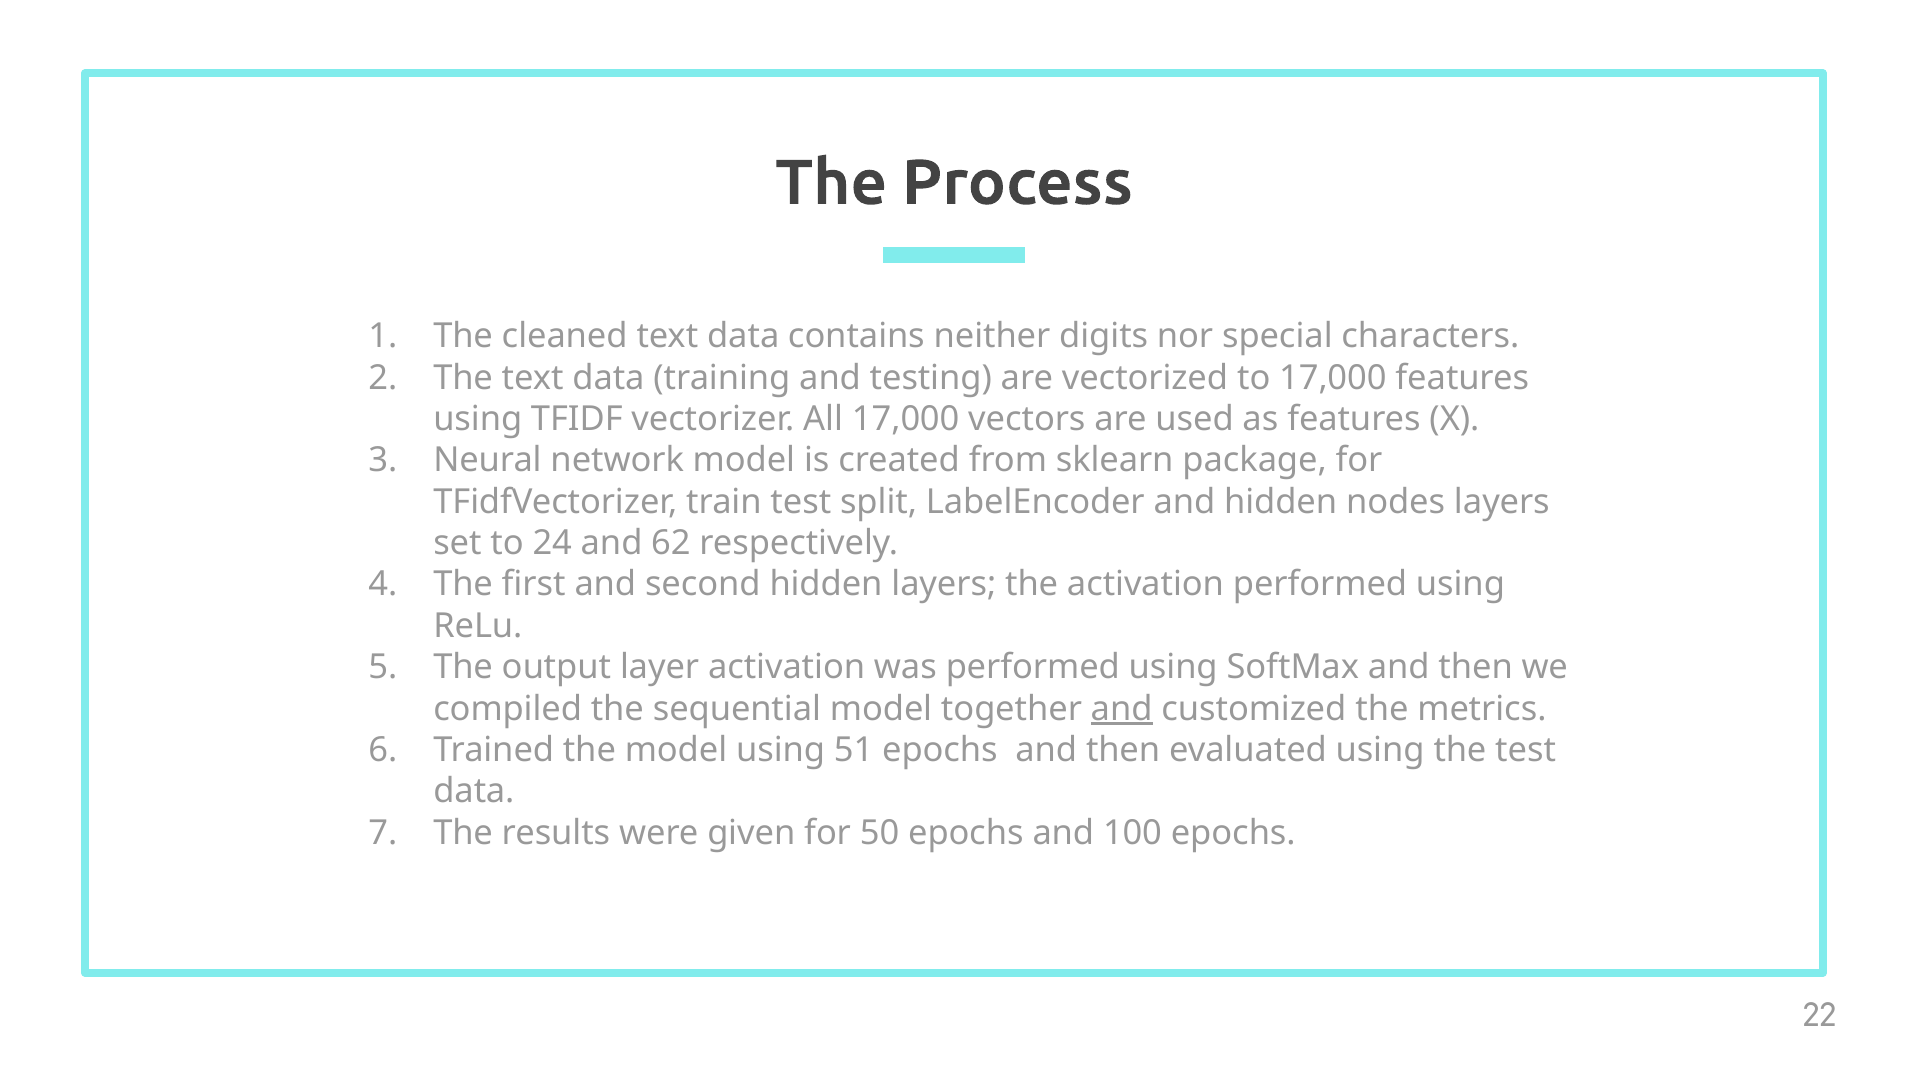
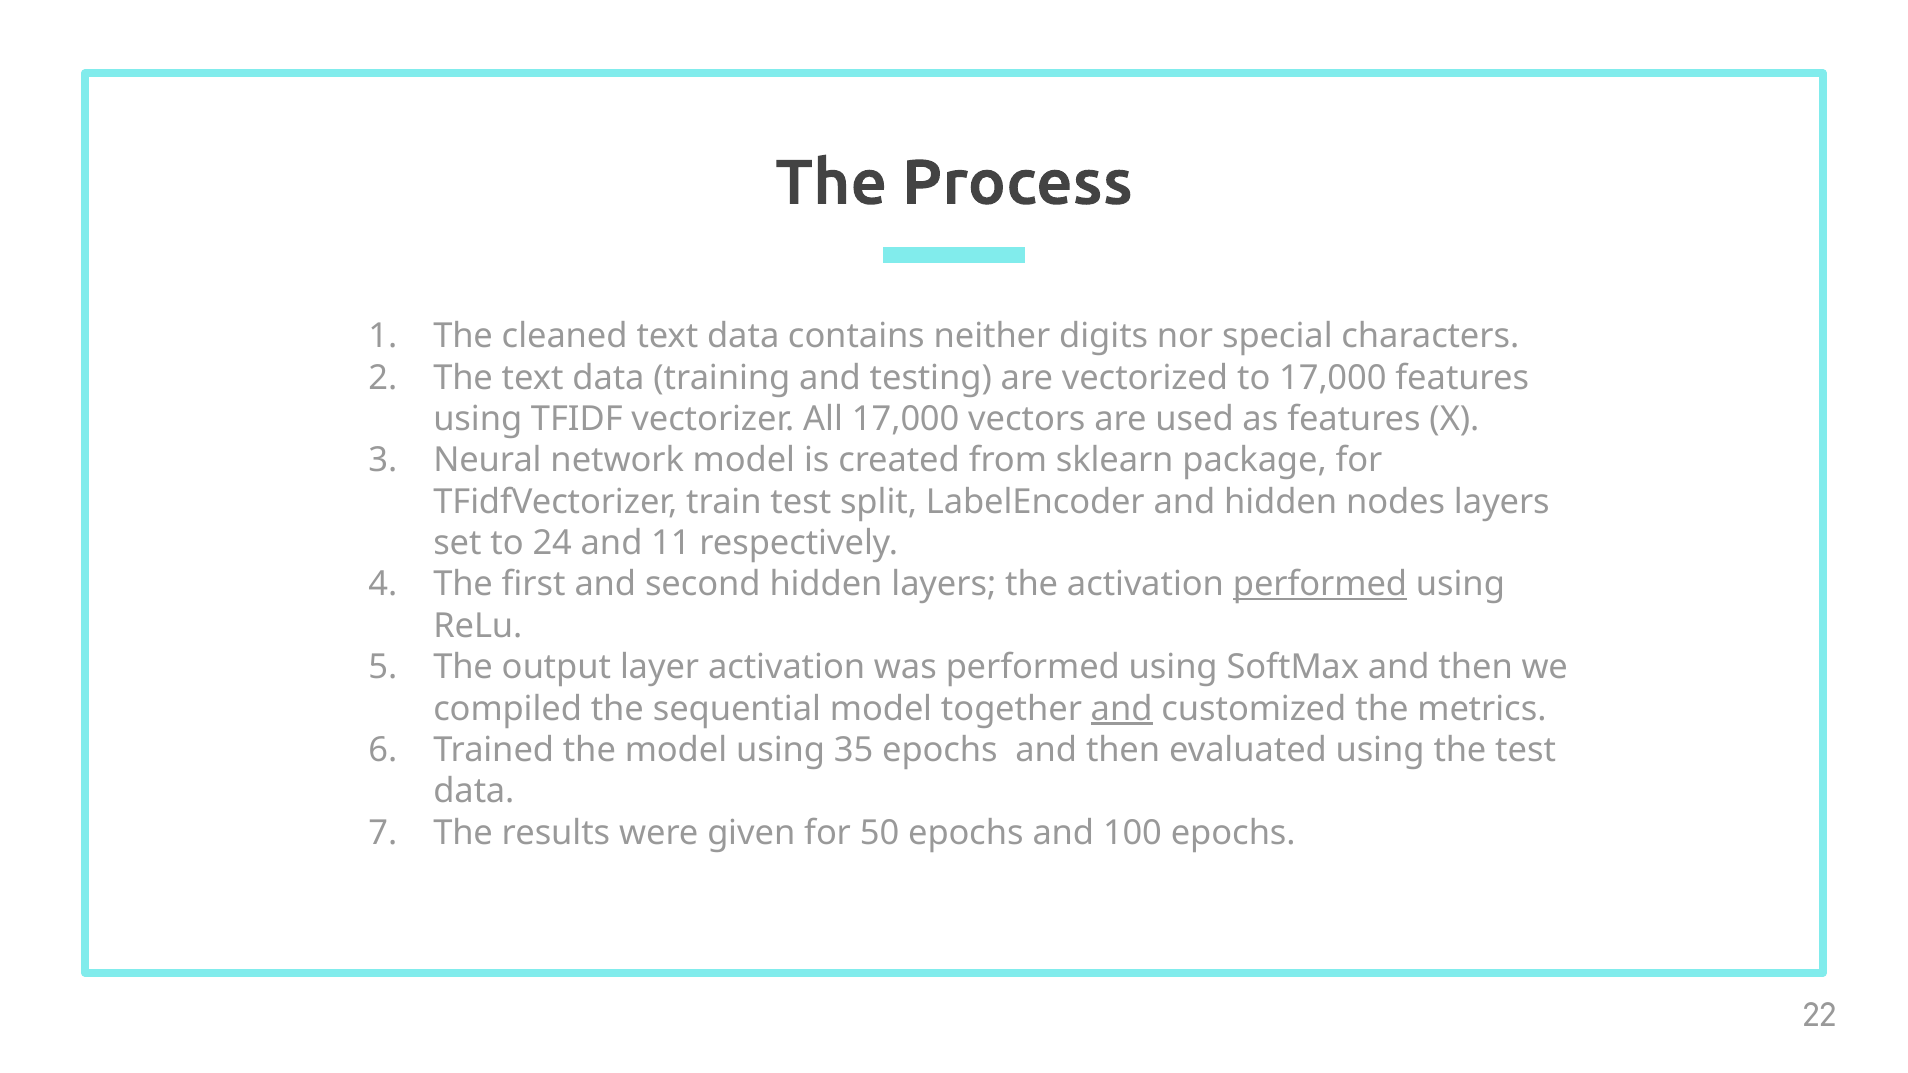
62: 62 -> 11 (671, 543)
performed underline: none -> present (1320, 585)
51: 51 -> 35 (854, 750)
